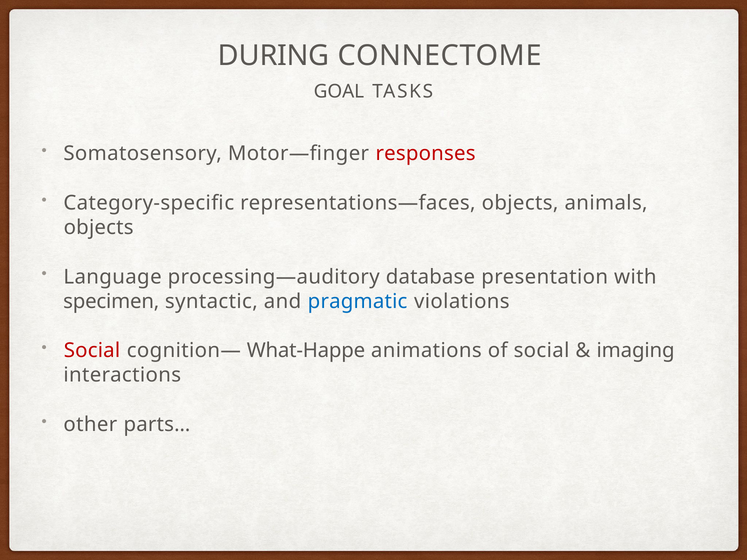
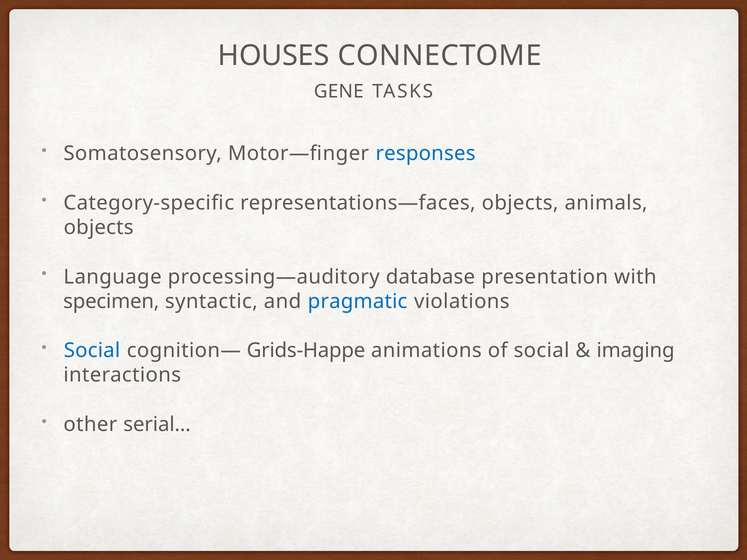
DURING: DURING -> HOUSES (274, 56)
GOAL: GOAL -> GENE (339, 91)
responses colour: red -> blue (426, 154)
Social colour: red -> blue (92, 351)
What-Happe: What-Happe -> Grids-Happe (306, 351)
parts…: parts… -> serial… (157, 425)
